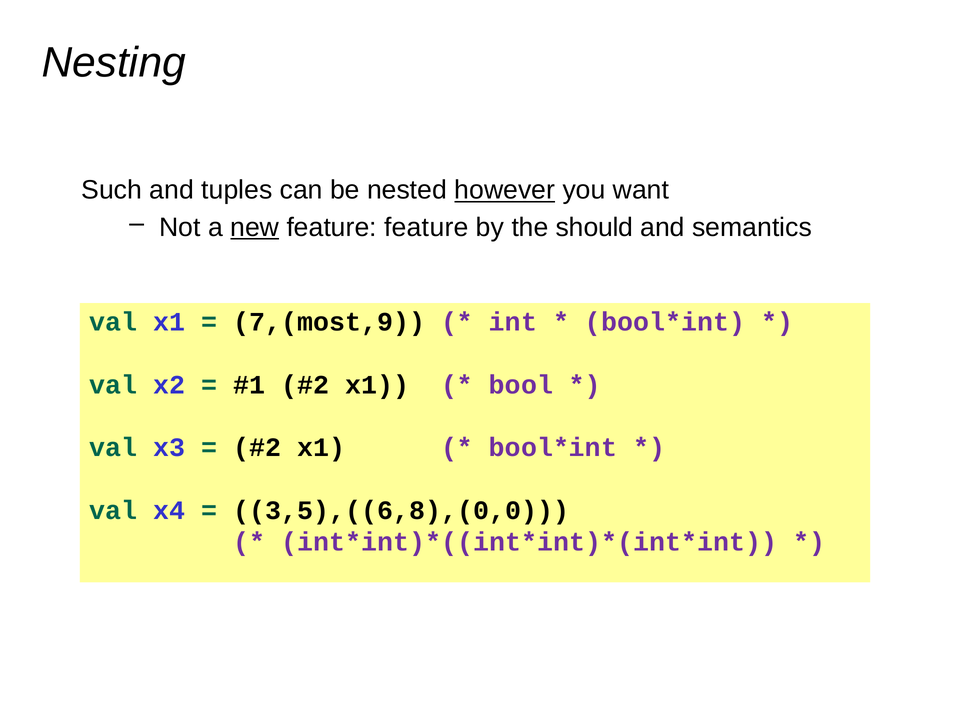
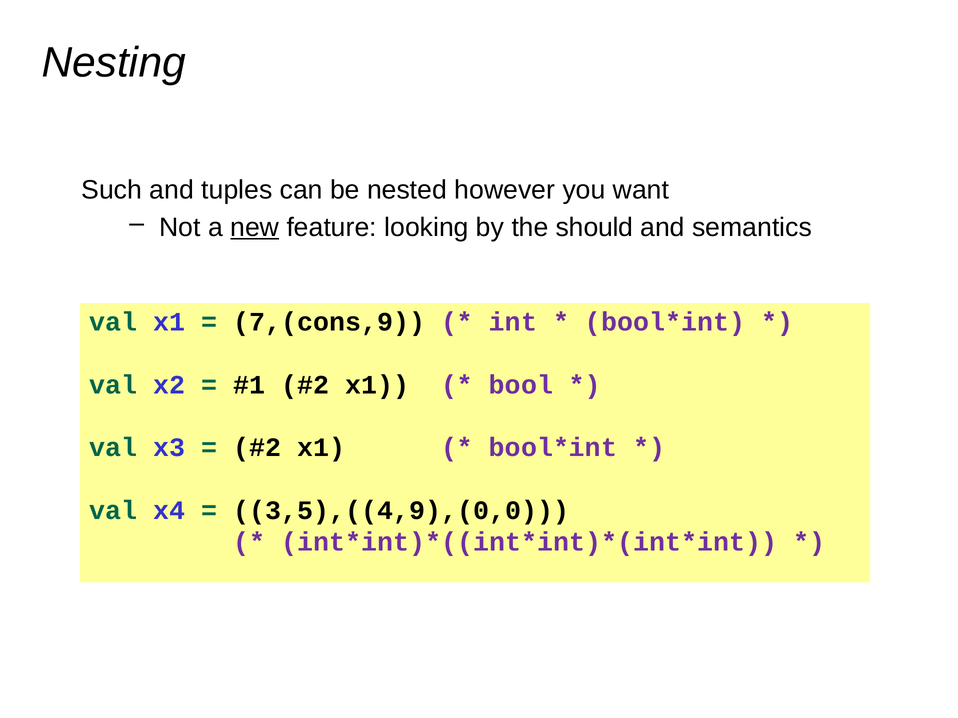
however underline: present -> none (505, 190)
feature feature: feature -> looking (426, 228)
7,(most,9: 7,(most,9 -> 7,(cons,9 (329, 322)
3,5),((6,8),(0,0: 3,5),((6,8),(0,0 -> 3,5),((4,9),(0,0 (401, 511)
